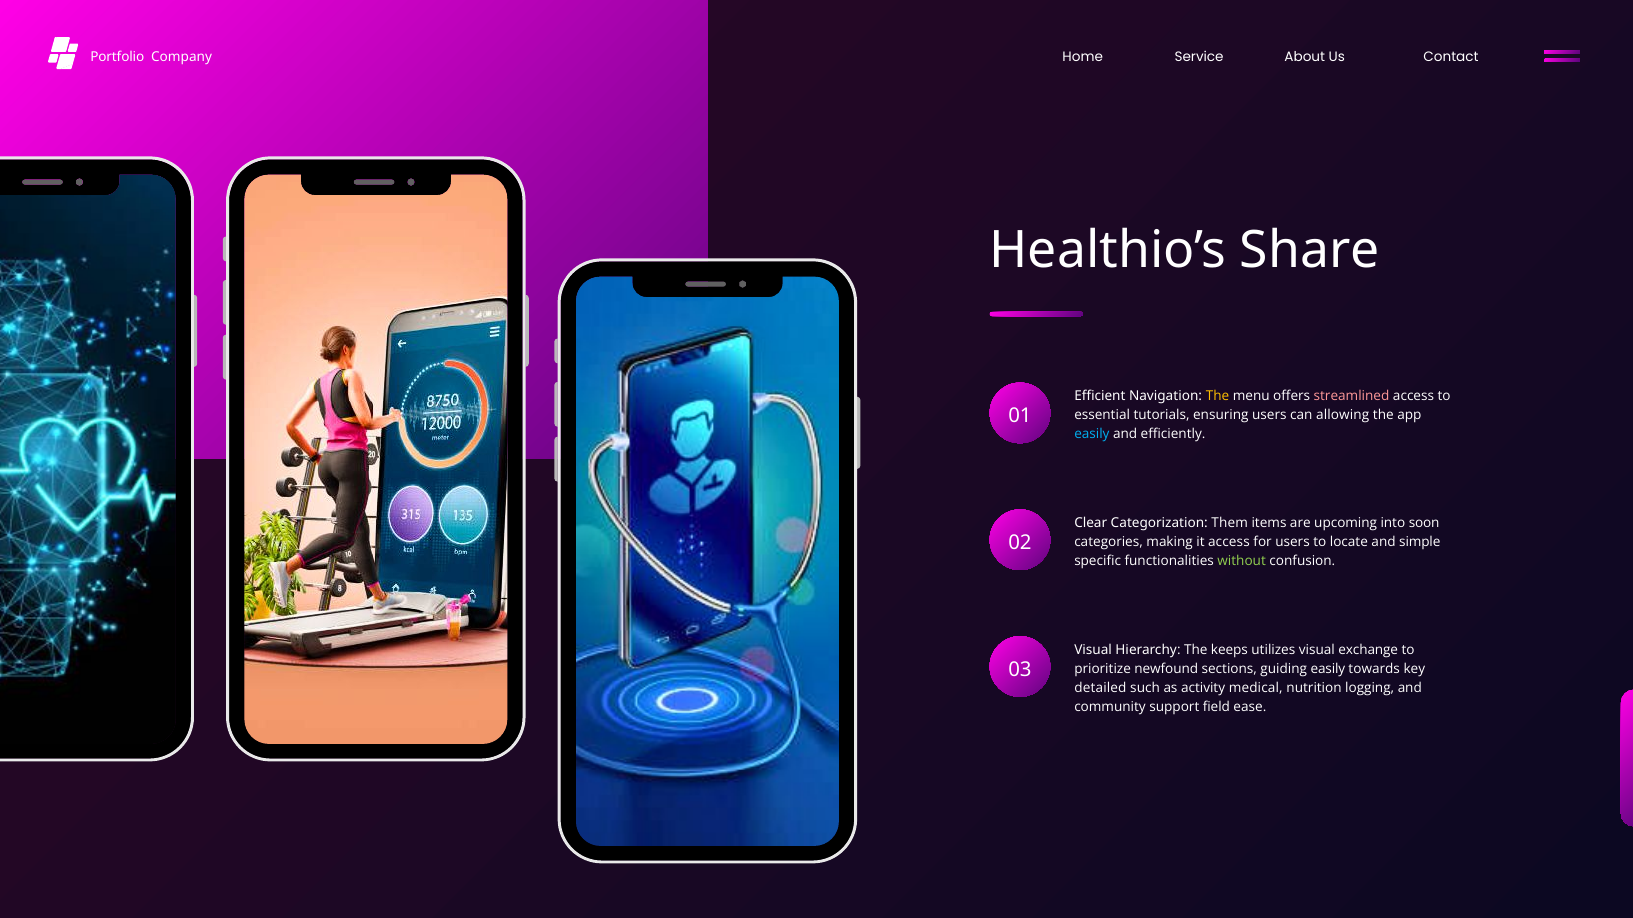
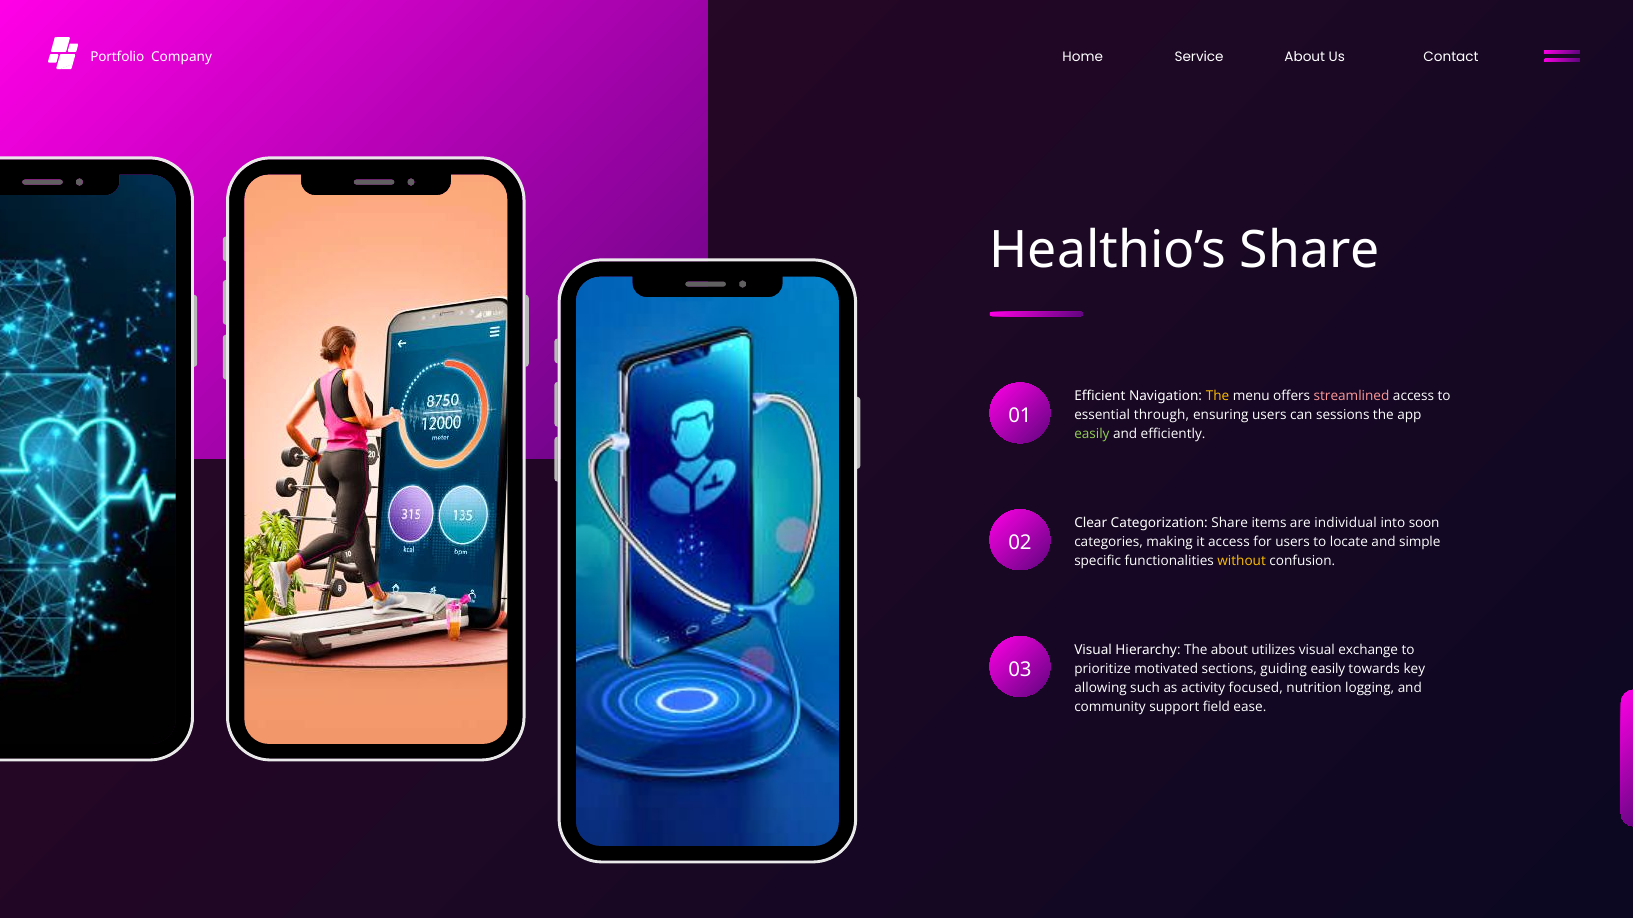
tutorials: tutorials -> through (1161, 416)
allowing: allowing -> sessions (1343, 416)
easily colour: light blue -> light green (1092, 435)
Categorization Them: Them -> Share (1230, 523)
upcoming: upcoming -> individual (1346, 523)
without colour: light green -> yellow (1242, 562)
The keeps: keeps -> about (1229, 650)
newfound: newfound -> motivated (1166, 669)
detailed: detailed -> allowing (1101, 688)
medical: medical -> focused (1256, 688)
